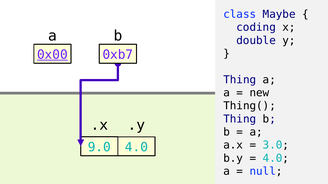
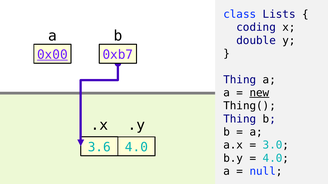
Maybe: Maybe -> Lists (279, 14)
new underline: none -> present (259, 93)
9.0: 9.0 -> 3.6 (99, 148)
